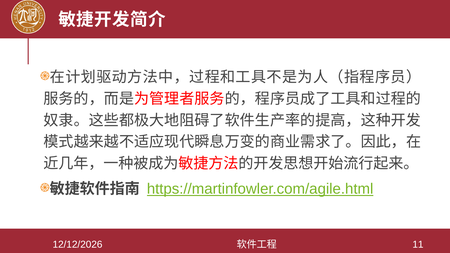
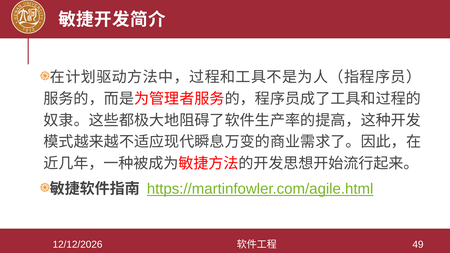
11: 11 -> 49 (418, 245)
